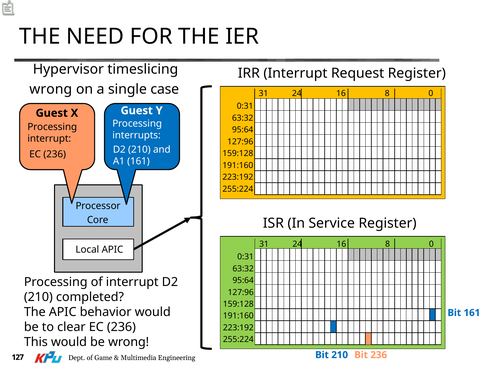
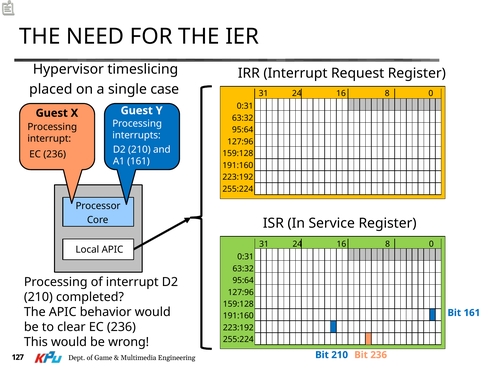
wrong: wrong -> placed (51, 89)
